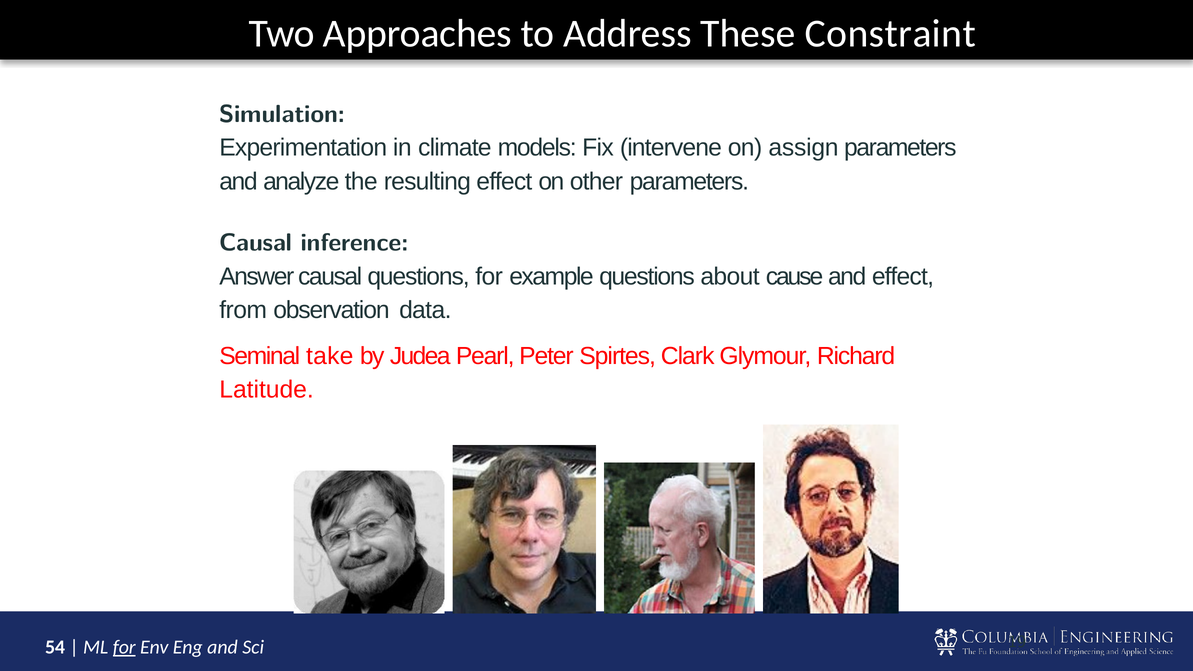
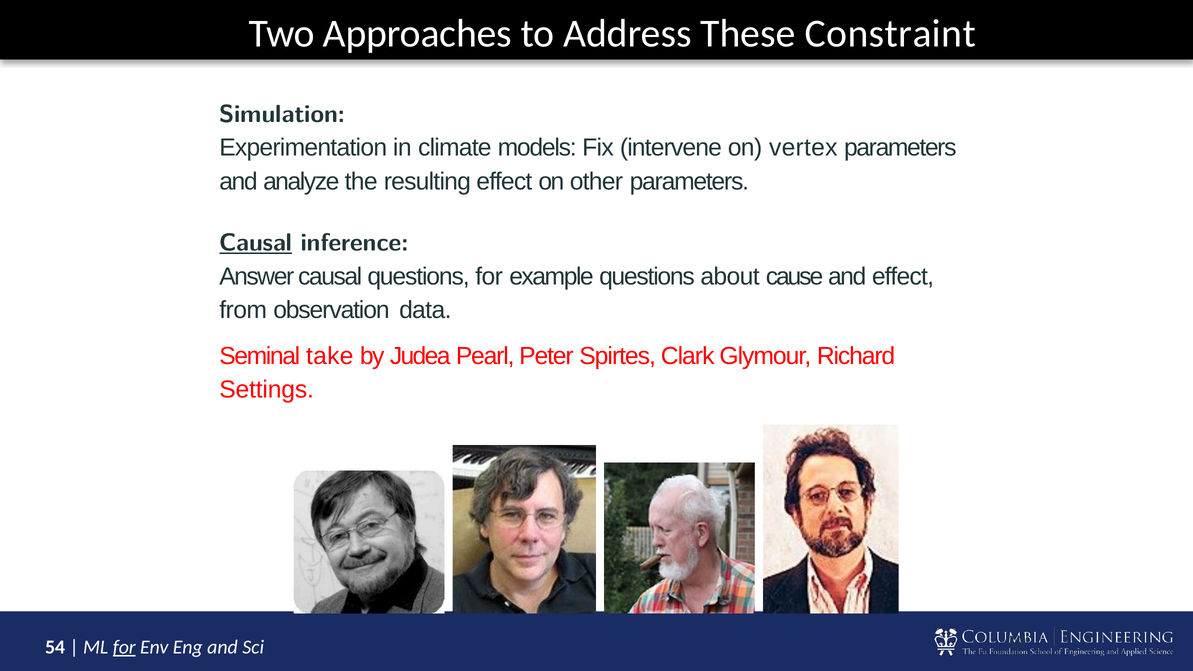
assign: assign -> vertex (803, 148)
Causal underline: none -> present (256, 243)
Latitude: Latitude -> Settings (267, 390)
